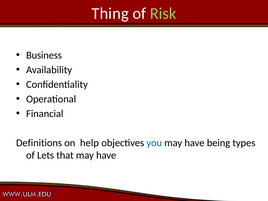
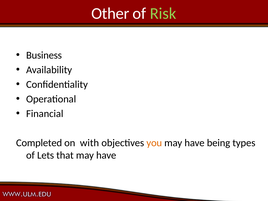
Thing: Thing -> Other (110, 13)
Definitions: Definitions -> Completed (39, 143)
help: help -> with (89, 143)
you colour: blue -> orange (154, 143)
